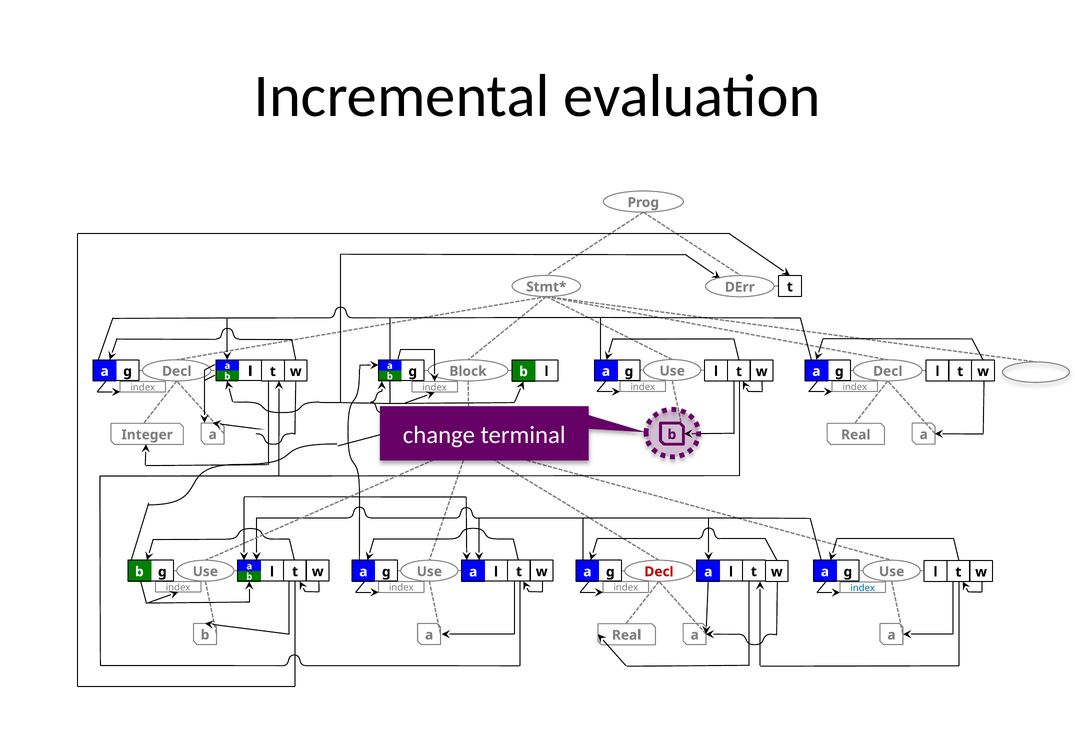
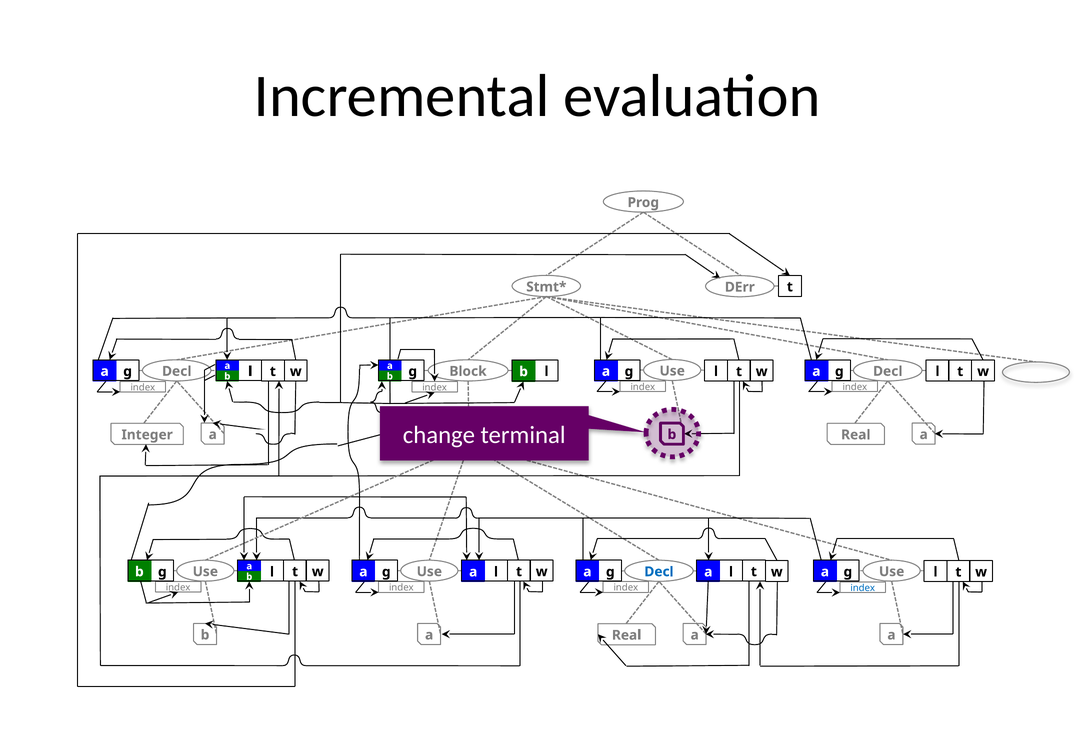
Decl colour: red -> blue (659, 572)
